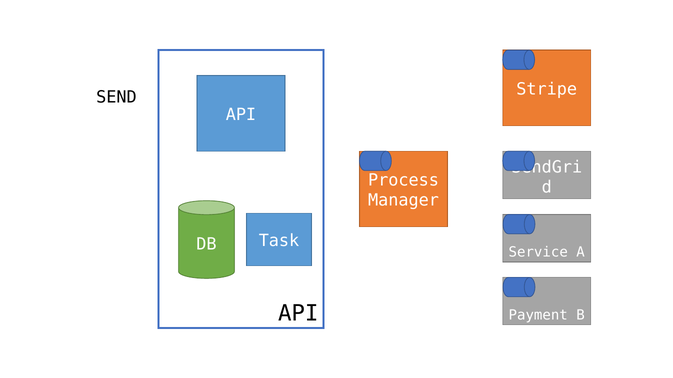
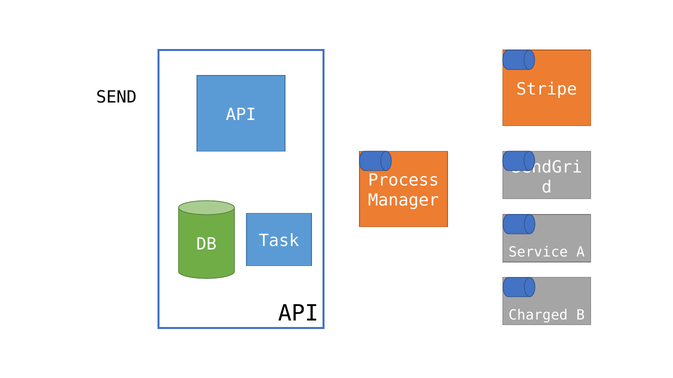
Payment: Payment -> Charged (538, 315)
